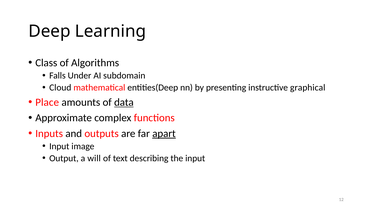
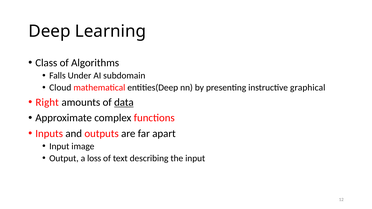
Place: Place -> Right (47, 102)
apart underline: present -> none (164, 134)
will: will -> loss (94, 158)
